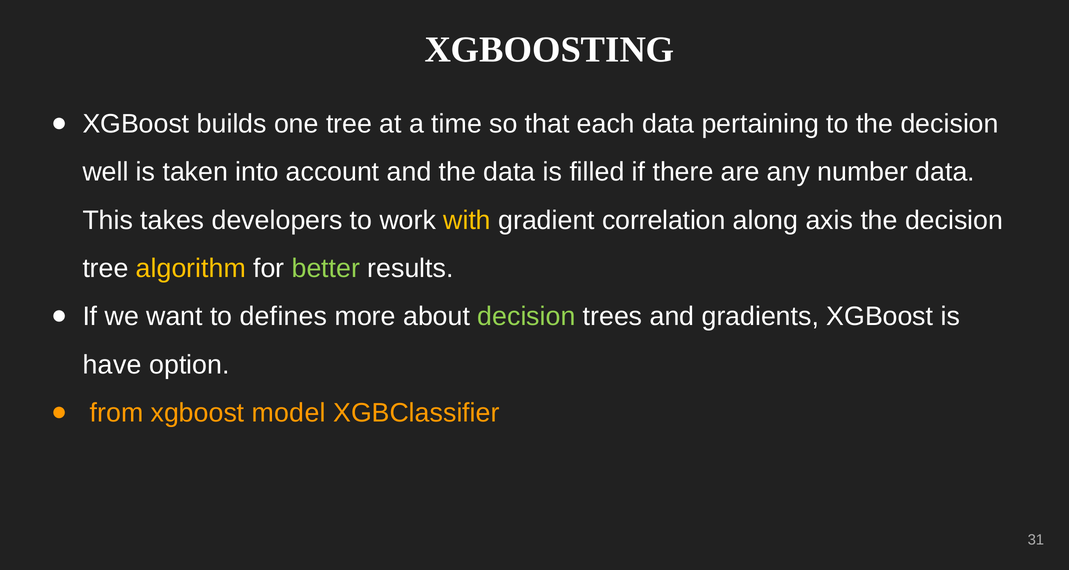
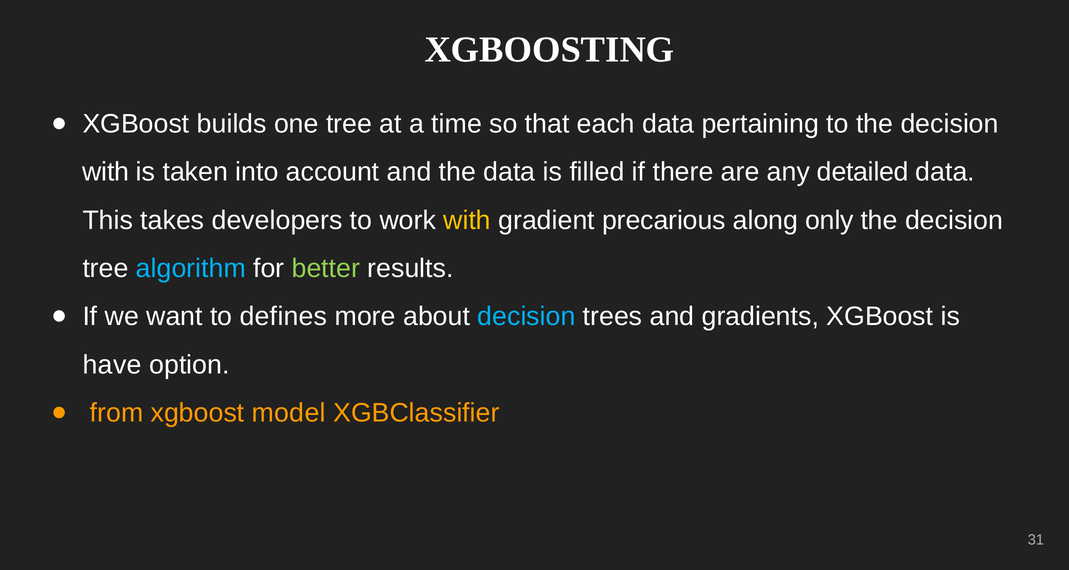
well: well -> with (106, 172)
number: number -> detailed (863, 172)
correlation: correlation -> precarious (664, 220)
axis: axis -> only (829, 220)
algorithm colour: yellow -> light blue (191, 268)
decision colour: light green -> light blue (526, 317)
